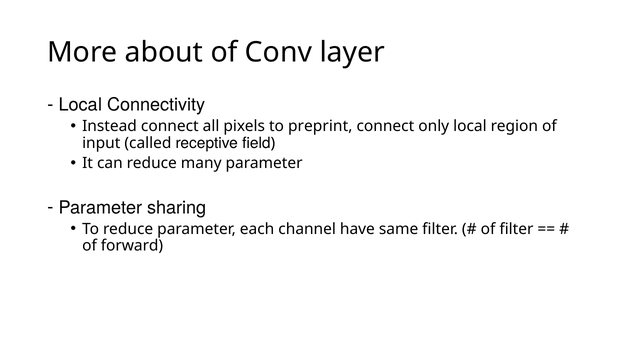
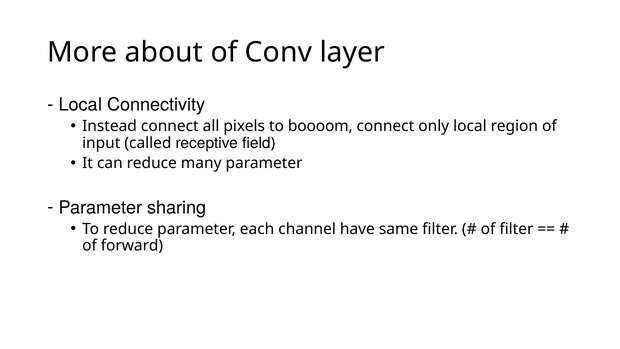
preprint: preprint -> boooom (320, 126)
